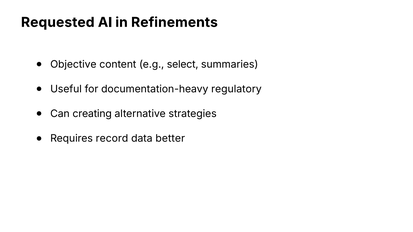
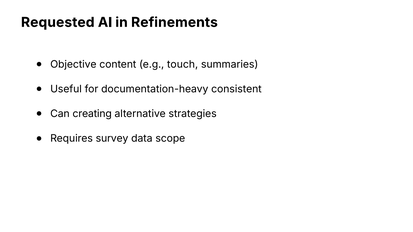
select: select -> touch (183, 64)
regulatory: regulatory -> consistent (236, 89)
record: record -> survey (112, 139)
better: better -> scope (170, 139)
